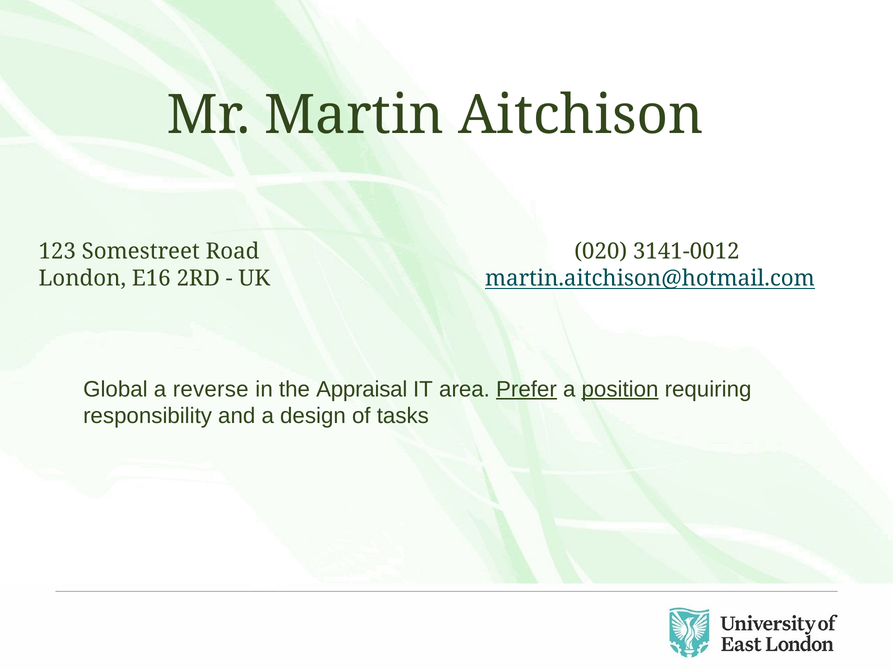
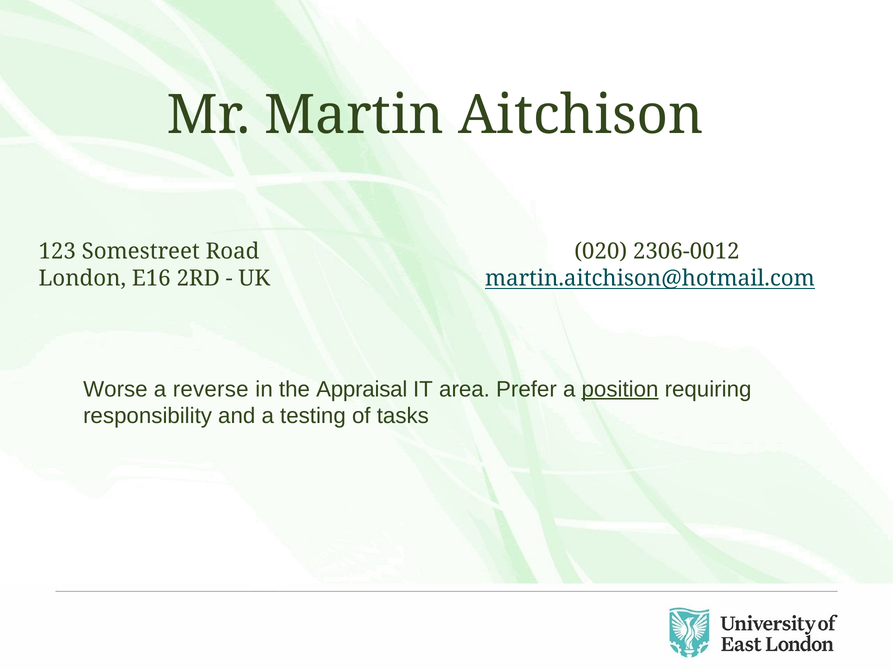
3141-0012: 3141-0012 -> 2306-0012 (686, 251)
Global: Global -> Worse (115, 389)
Prefer underline: present -> none (526, 389)
design: design -> testing (313, 416)
